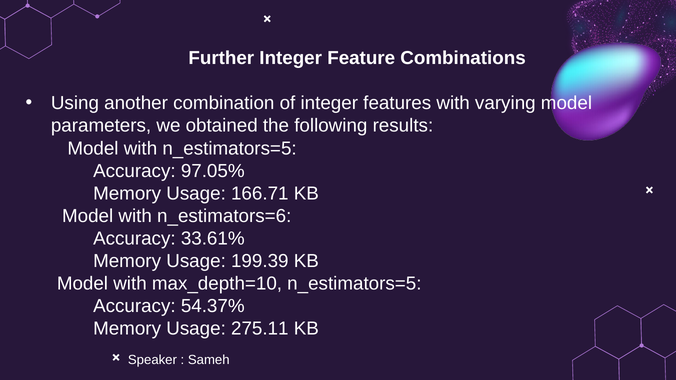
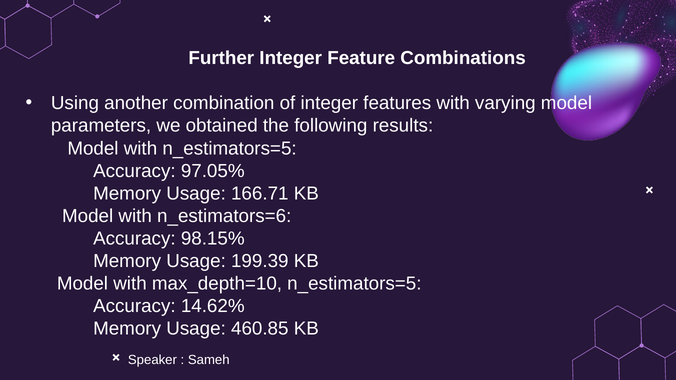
33.61%: 33.61% -> 98.15% (213, 239)
54.37%: 54.37% -> 14.62% (213, 306)
275.11: 275.11 -> 460.85 (260, 329)
